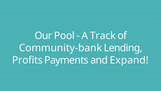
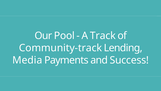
Community-bank: Community-bank -> Community-track (60, 48)
Profits: Profits -> Media (27, 60)
Expand: Expand -> Success (129, 60)
